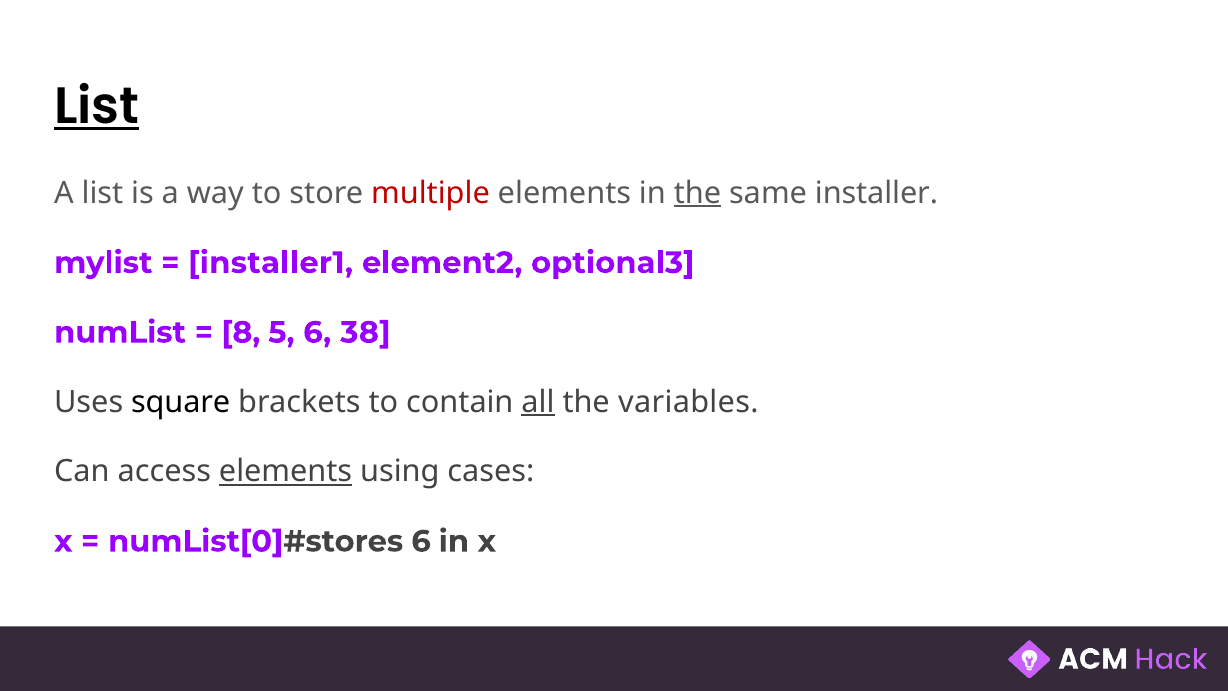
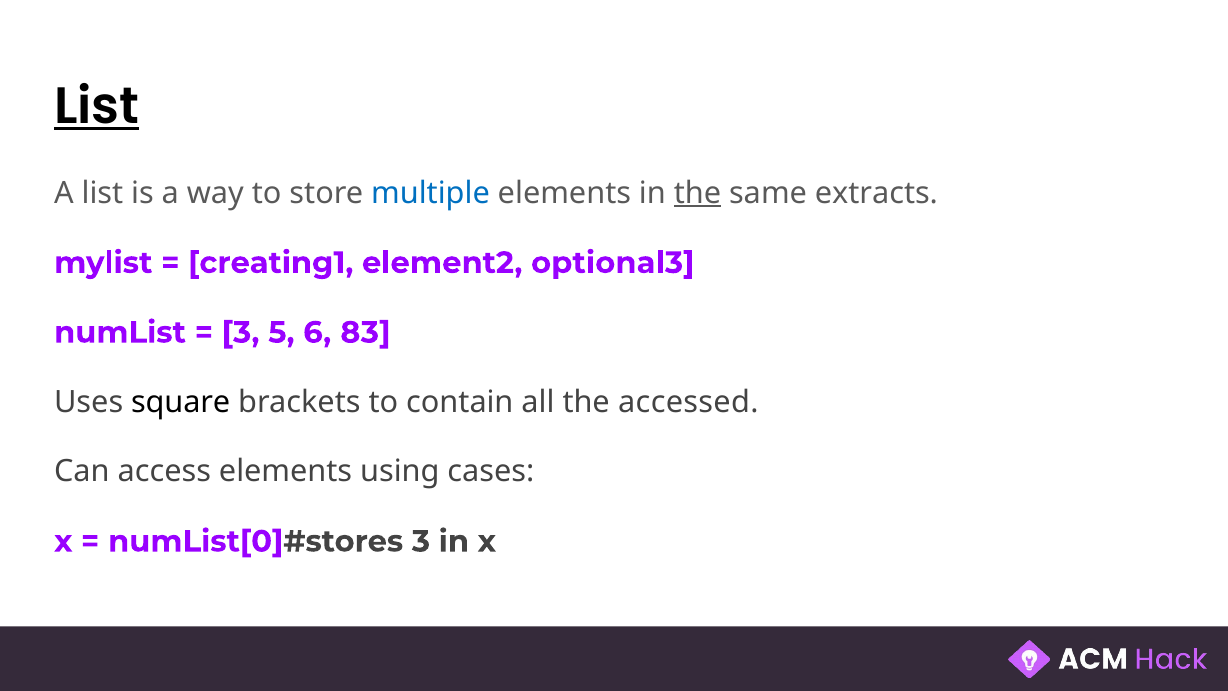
multiple colour: red -> blue (431, 193)
installer: installer -> extracts (876, 193)
installer1: installer1 -> creating1 (271, 263)
8: 8 -> 3 (241, 332)
38: 38 -> 83 (365, 332)
all underline: present -> none (538, 402)
variables: variables -> accessed (688, 402)
elements underline: present -> none (286, 472)
6: 6 -> 3 (421, 541)
